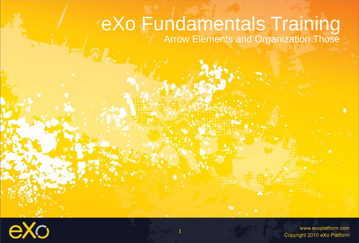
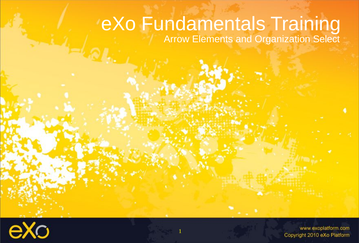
Those: Those -> Select (326, 39)
